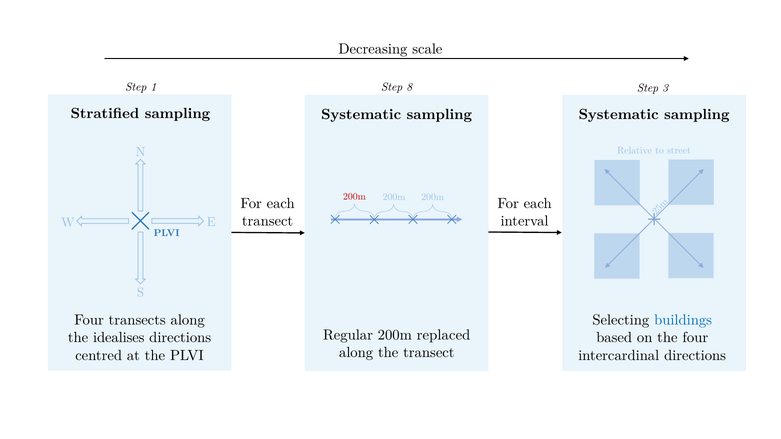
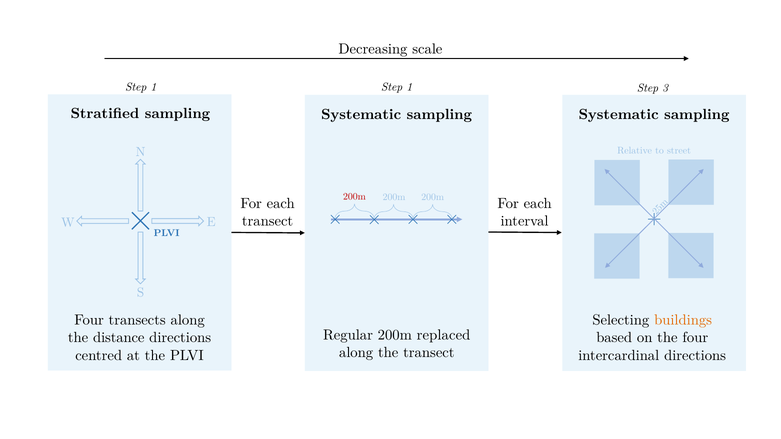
1 Step 8: 8 -> 1 (409, 87)
buildings colour: blue -> orange (683, 320)
idealises: idealises -> distance (119, 338)
